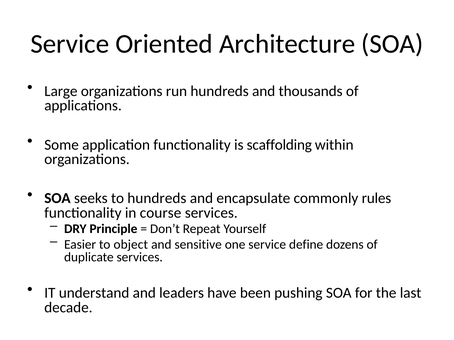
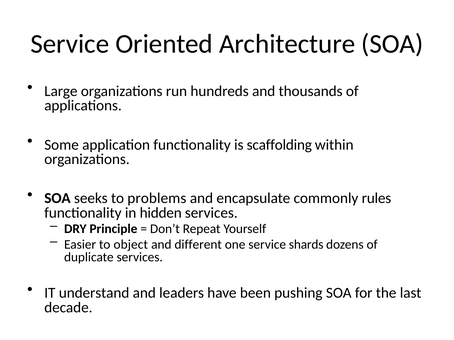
to hundreds: hundreds -> problems (157, 199)
course: course -> hidden (161, 213)
sensitive: sensitive -> different (198, 245)
define: define -> shards (306, 245)
